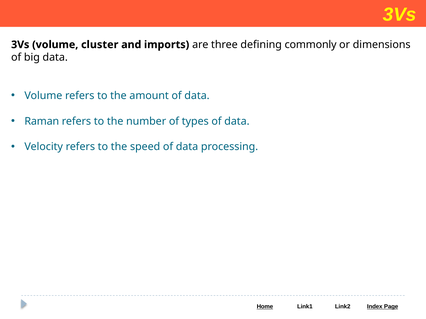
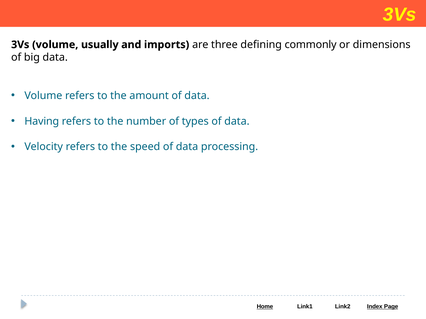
cluster: cluster -> usually (100, 45)
Raman: Raman -> Having (42, 121)
